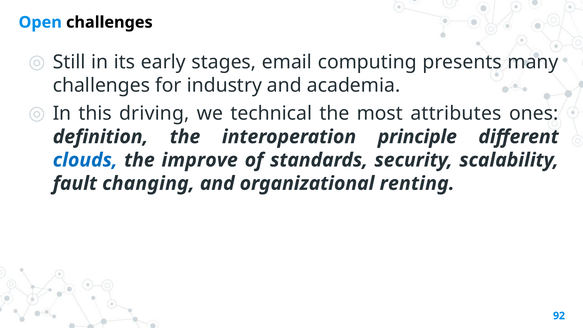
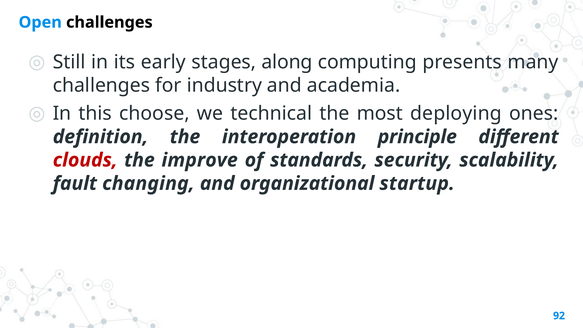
email: email -> along (287, 62)
driving: driving -> choose (154, 113)
attributes: attributes -> deploying (456, 113)
clouds colour: blue -> red (85, 160)
renting: renting -> startup (417, 183)
